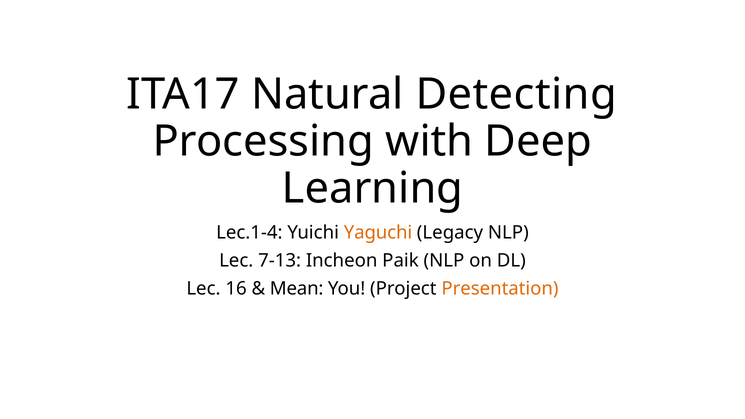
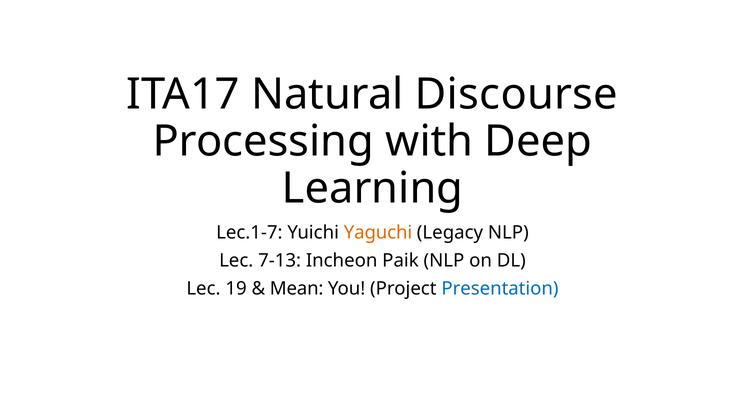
Detecting: Detecting -> Discourse (516, 95)
Lec.1-4: Lec.1-4 -> Lec.1-7 (249, 233)
16: 16 -> 19 (236, 289)
Presentation colour: orange -> blue (500, 289)
